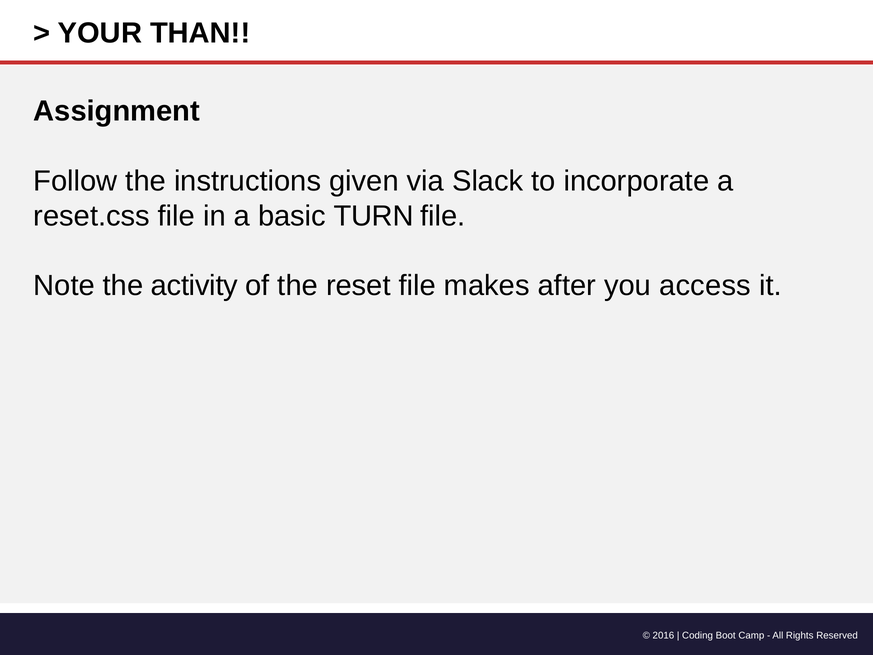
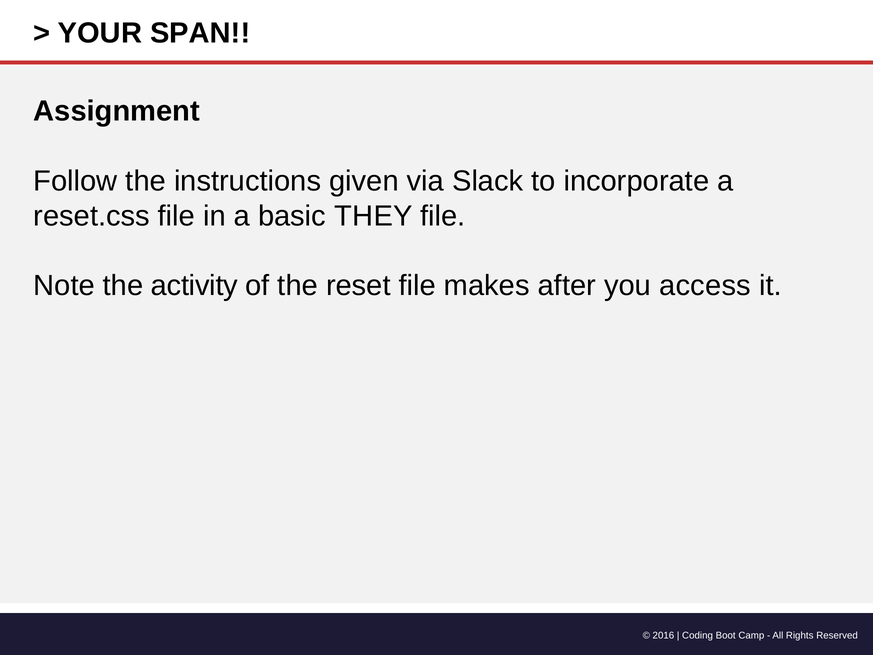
THAN: THAN -> SPAN (200, 33)
TURN: TURN -> THEY (373, 216)
